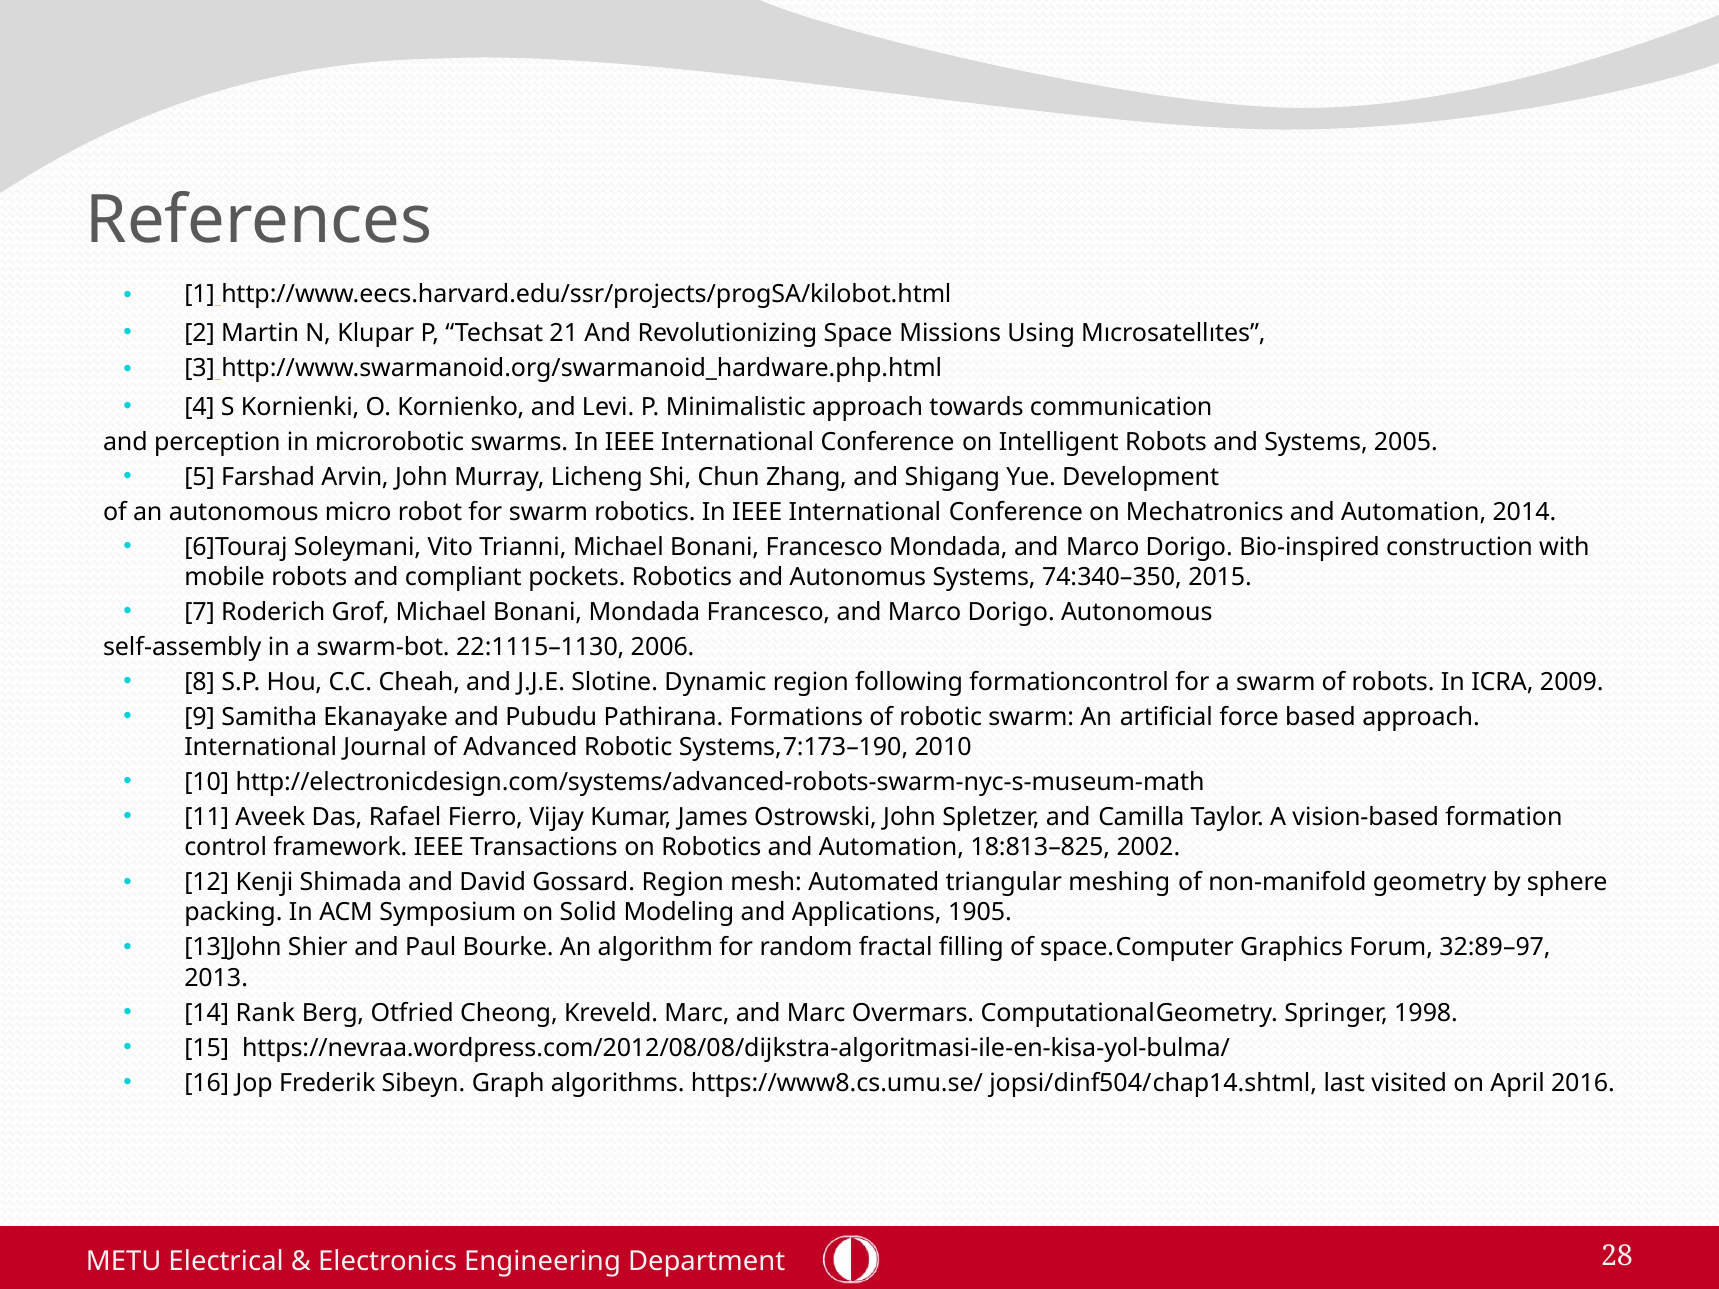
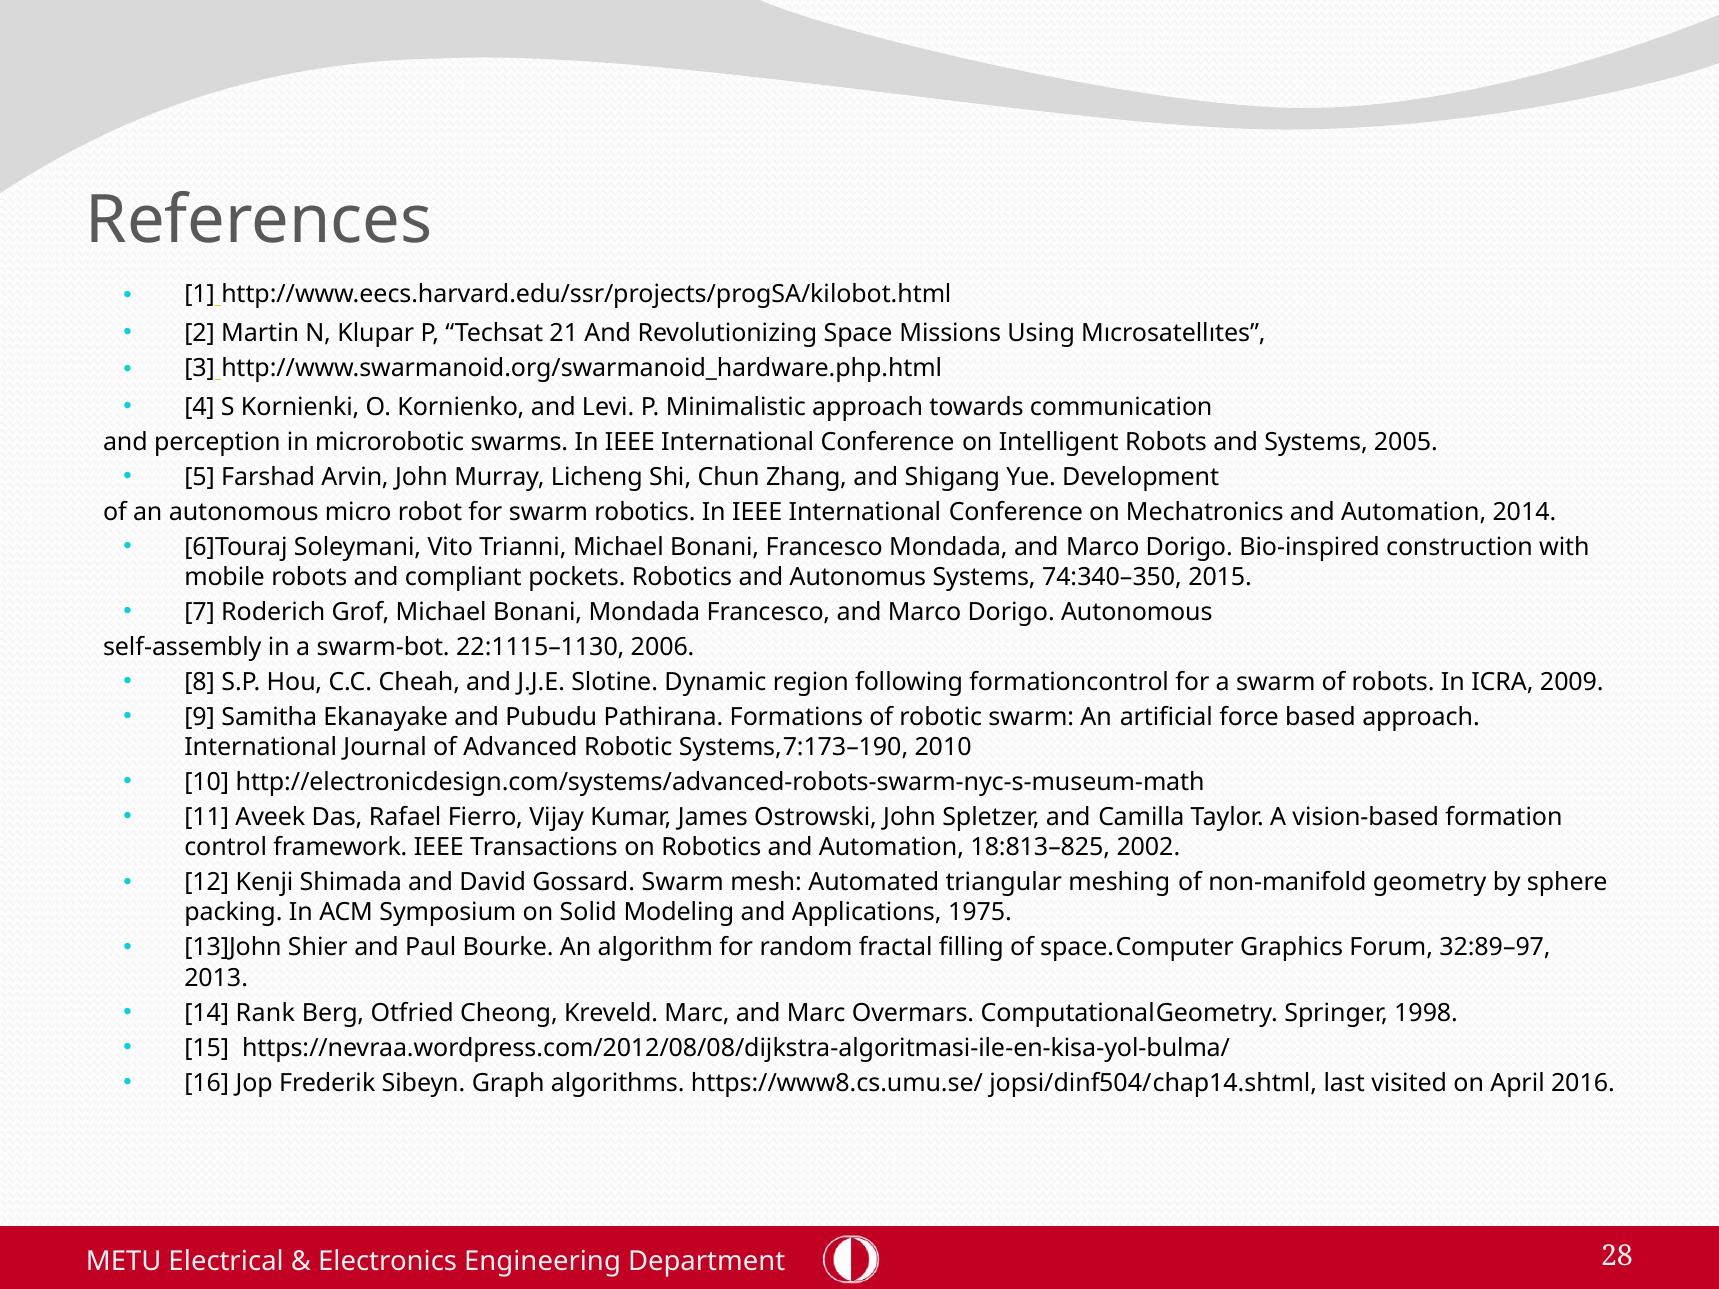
Gossard Region: Region -> Swarm (683, 883)
1905: 1905 -> 1975 (980, 913)
